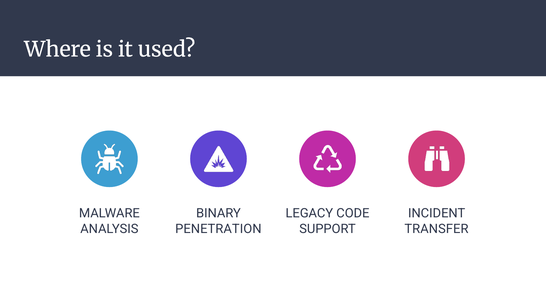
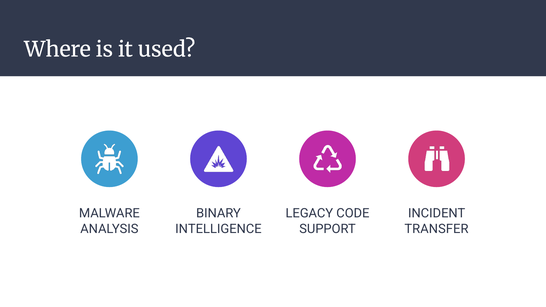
PENETRATION: PENETRATION -> INTELLIGENCE (218, 229)
